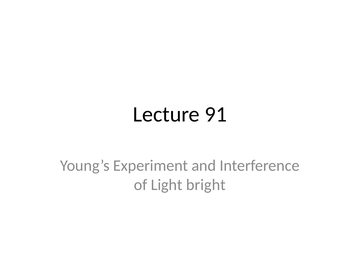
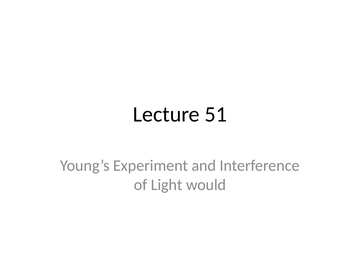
91: 91 -> 51 (216, 114)
bright: bright -> would (206, 185)
